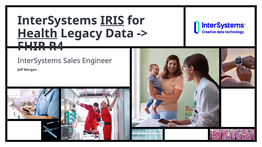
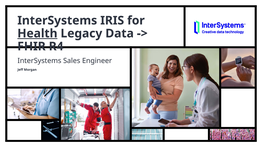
IRIS underline: present -> none (112, 21)
